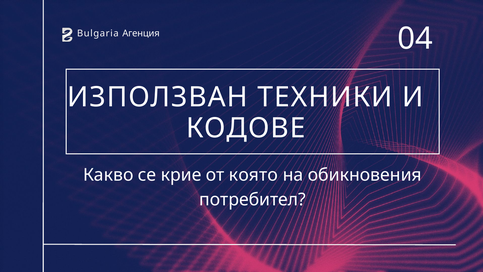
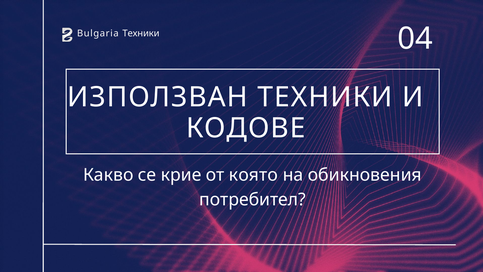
Bulgaria Агенция: Агенция -> Техники (141, 33)
